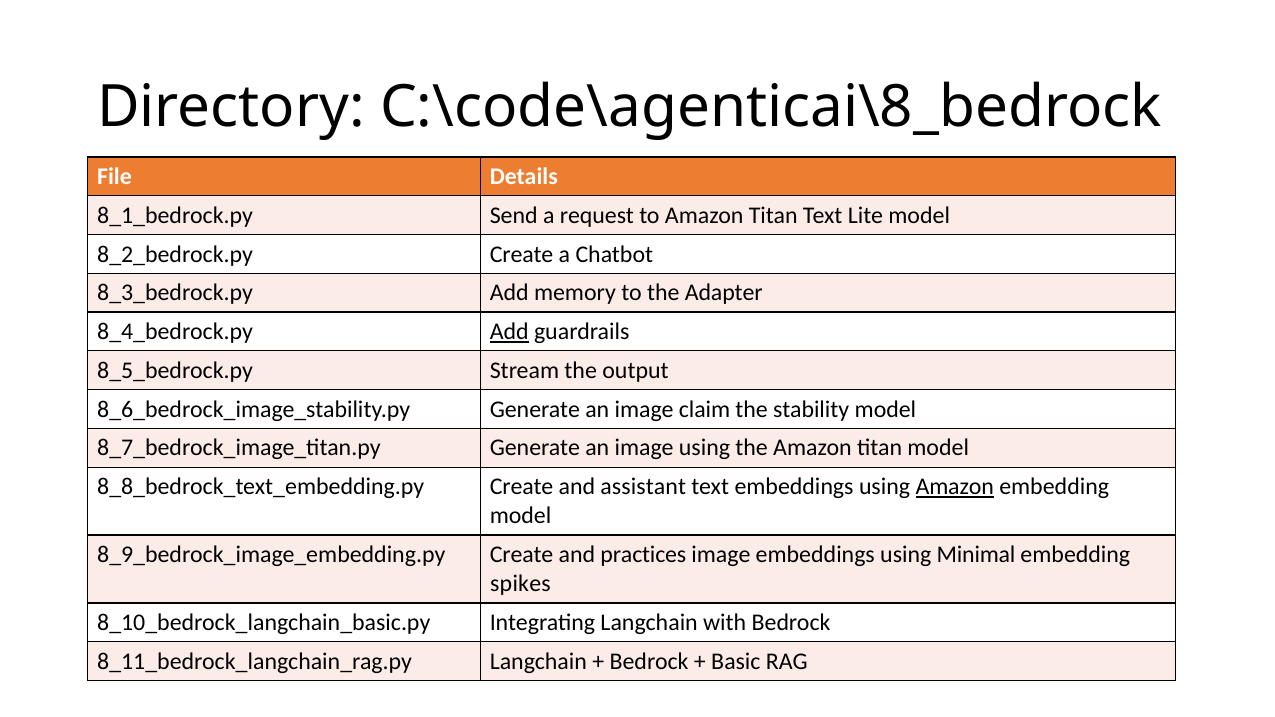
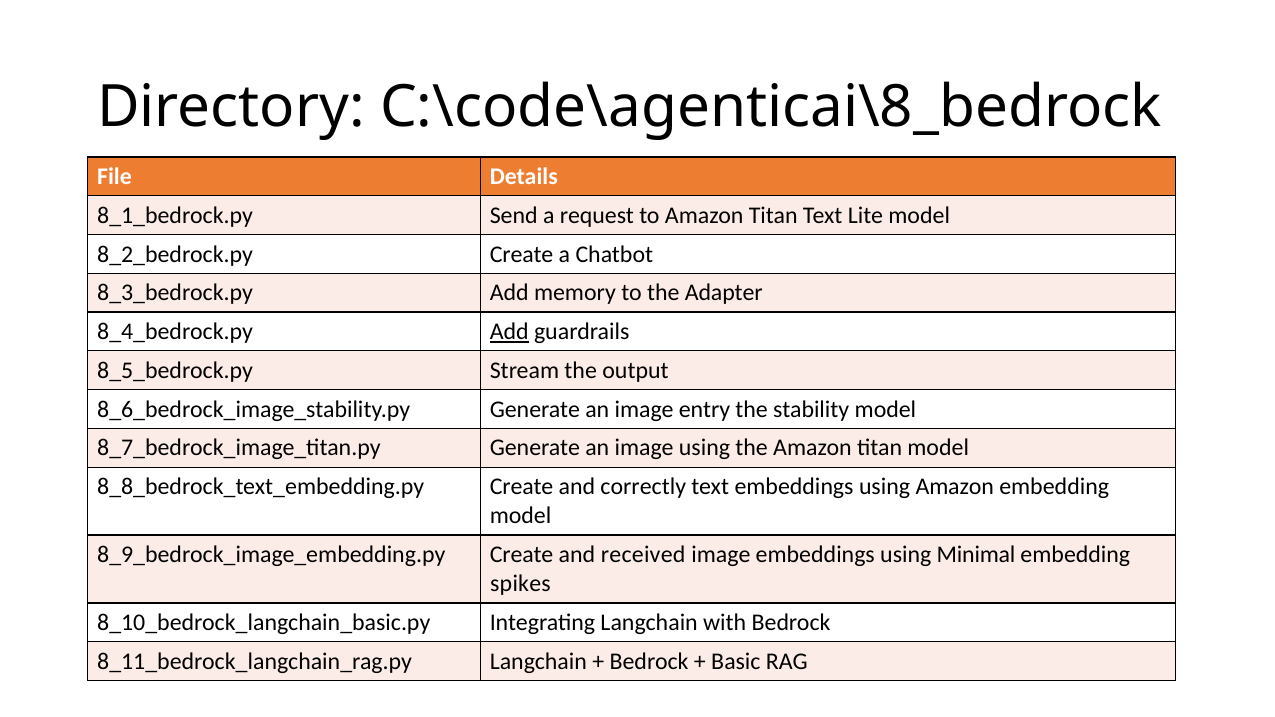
claim: claim -> entry (705, 409)
assistant: assistant -> correctly (643, 487)
Amazon underline: present -> none (955, 487)
practices: practices -> received (643, 555)
